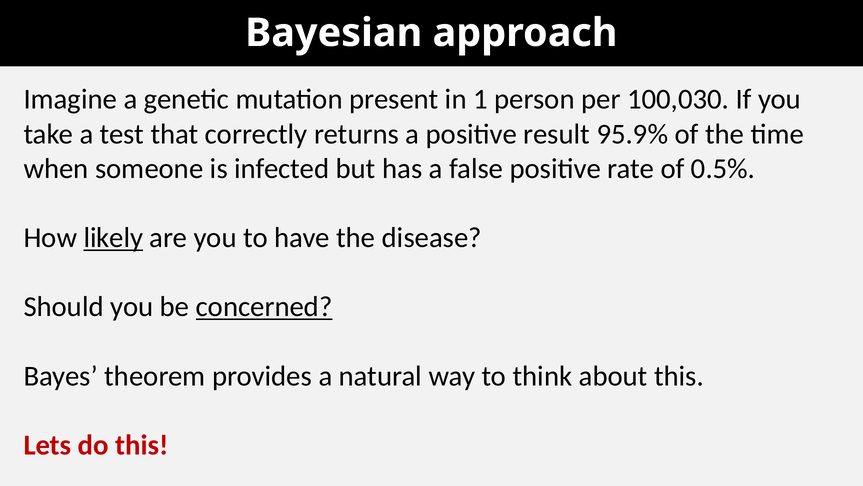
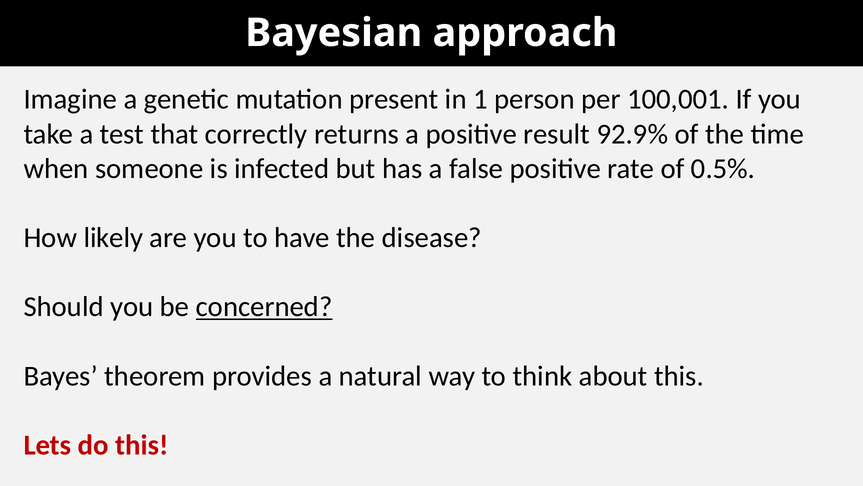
100,030: 100,030 -> 100,001 (678, 99)
95.9%: 95.9% -> 92.9% (632, 134)
likely underline: present -> none (113, 237)
